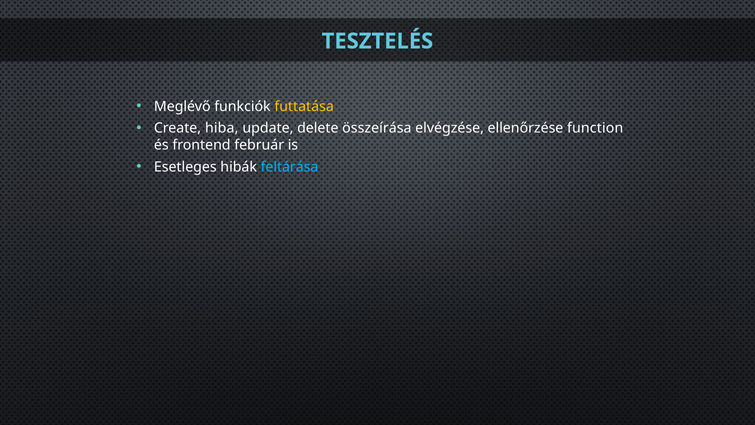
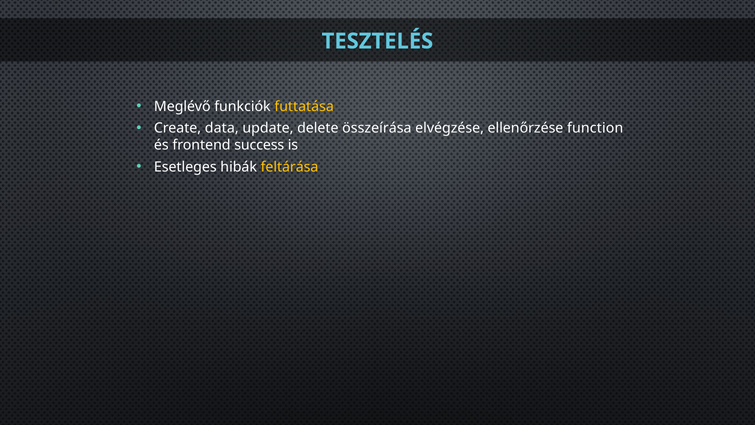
hiba: hiba -> data (222, 128)
február: február -> success (259, 145)
feltárása colour: light blue -> yellow (290, 167)
